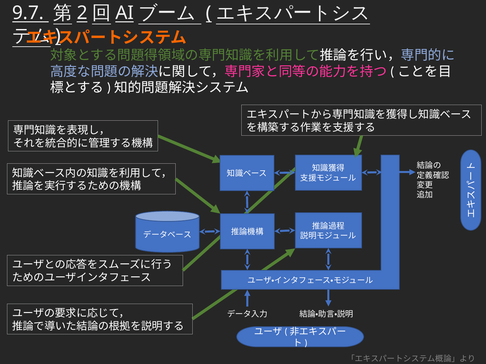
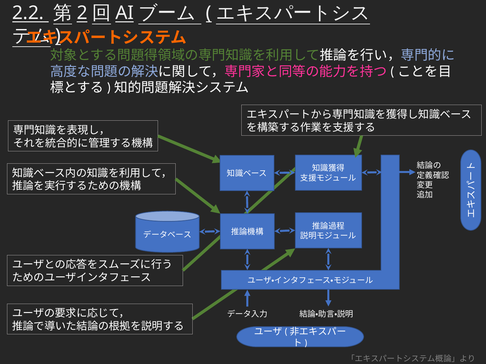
9.7: 9.7 -> 2.2 (28, 13)
